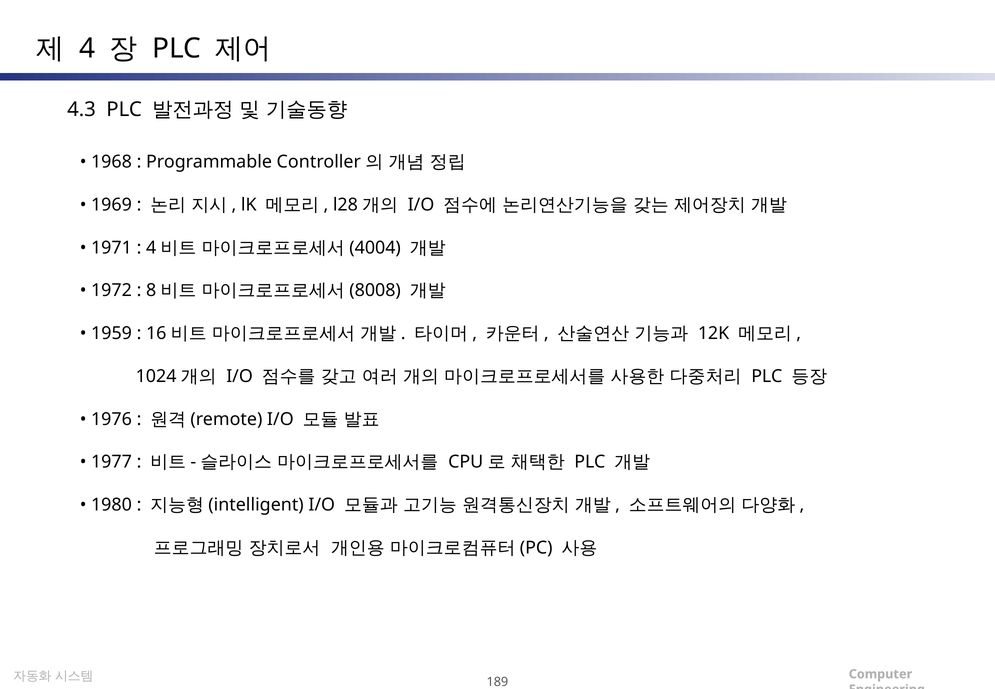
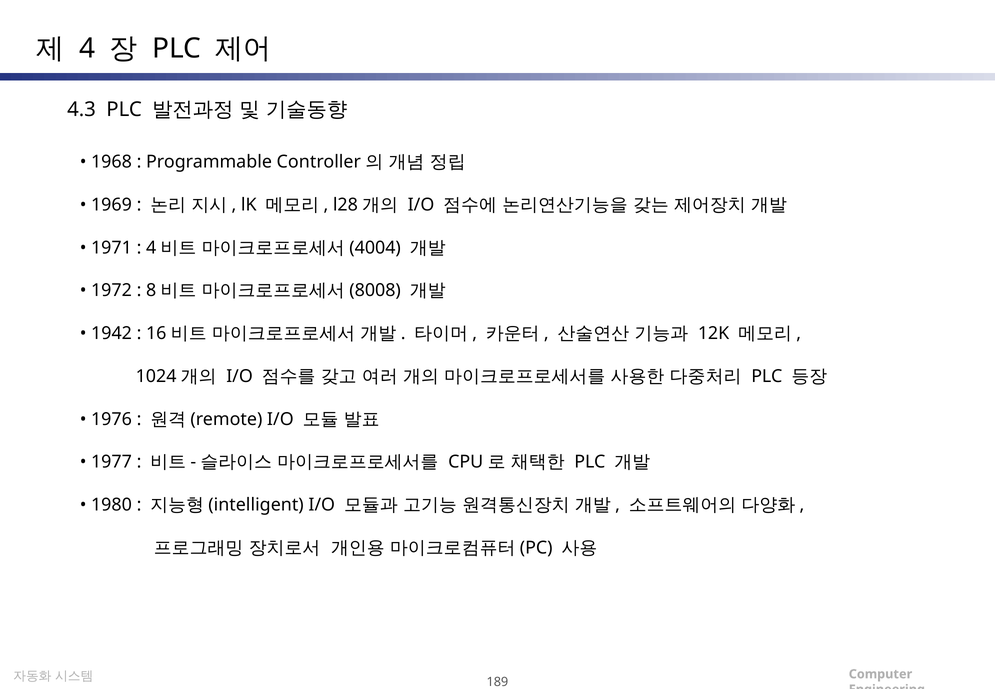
1959: 1959 -> 1942 (112, 333)
